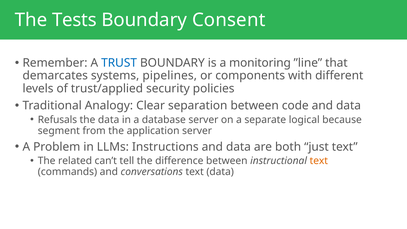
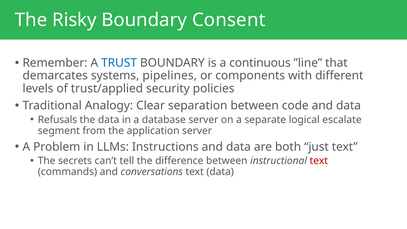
Tests: Tests -> Risky (74, 20)
monitoring: monitoring -> continuous (260, 63)
because: because -> escalate (342, 120)
related: related -> secrets (75, 161)
text colour: orange -> red (319, 161)
